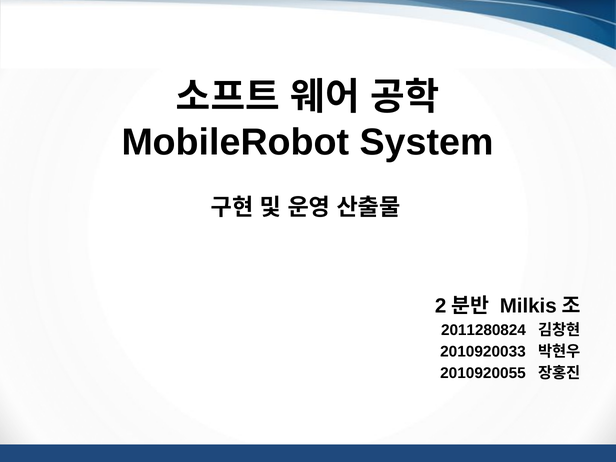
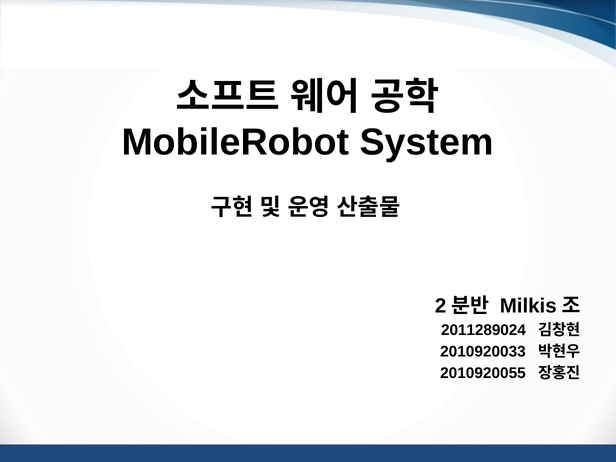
2011280824: 2011280824 -> 2011289024 (483, 330)
